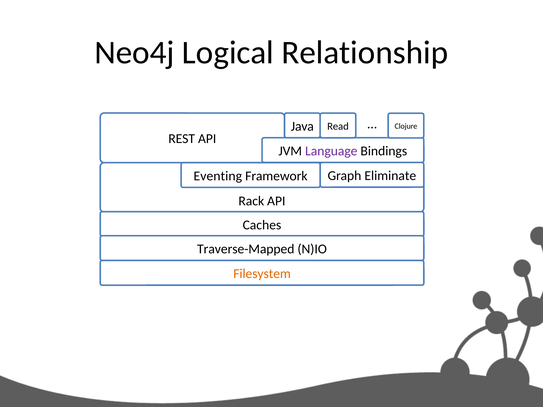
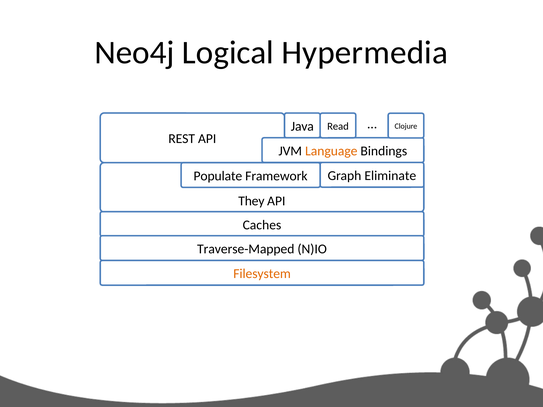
Relationship: Relationship -> Hypermedia (365, 53)
Language colour: purple -> orange (331, 151)
Eventing: Eventing -> Populate (218, 176)
Rack: Rack -> They (251, 201)
